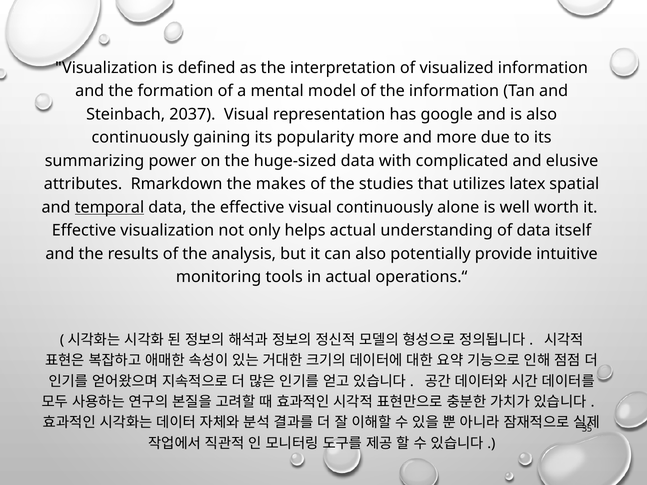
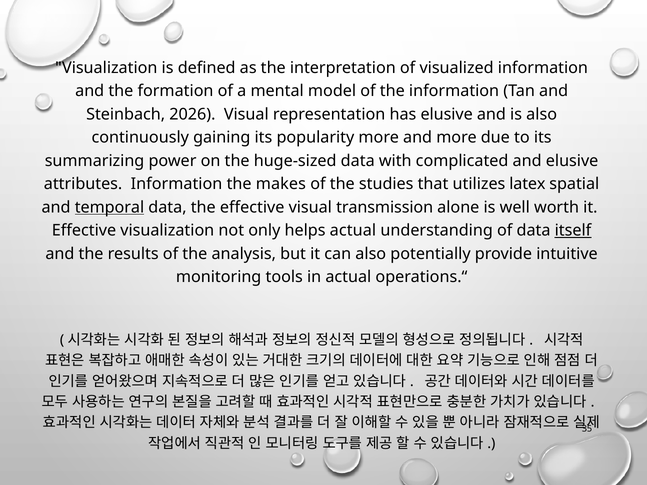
2037: 2037 -> 2026 (192, 114)
has google: google -> elusive (447, 114)
attributes Rmarkdown: Rmarkdown -> Information (177, 184)
visual continuously: continuously -> transmission (385, 207)
itself underline: none -> present (573, 231)
